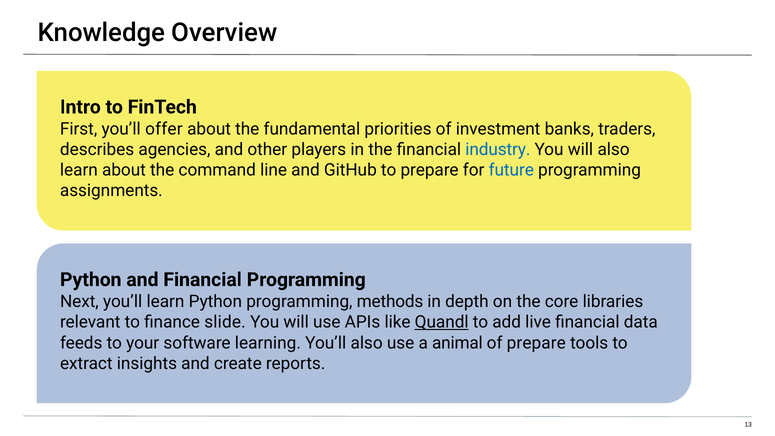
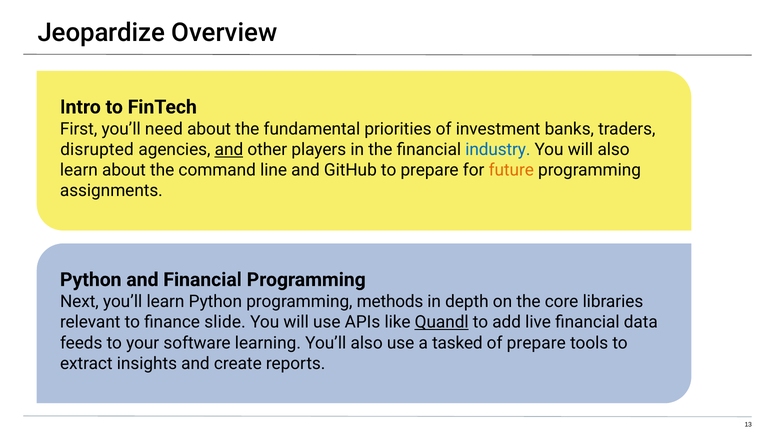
Knowledge: Knowledge -> Jeopardize (101, 33)
offer: offer -> need (164, 129)
describes: describes -> disrupted (97, 149)
and underline: none -> present (229, 149)
future colour: blue -> orange (511, 170)
animal: animal -> tasked (457, 343)
